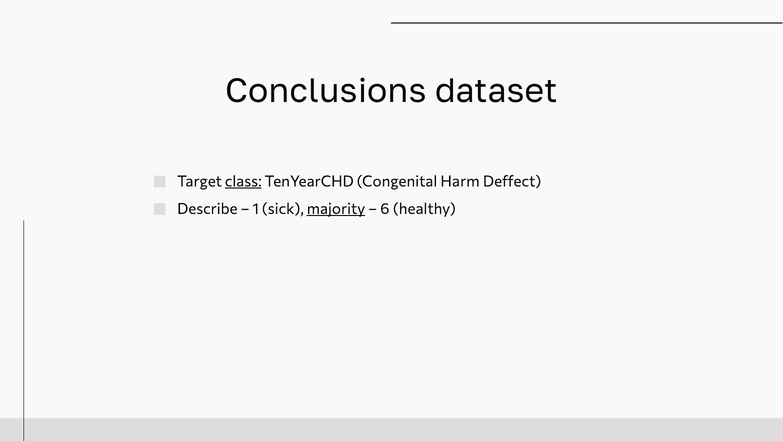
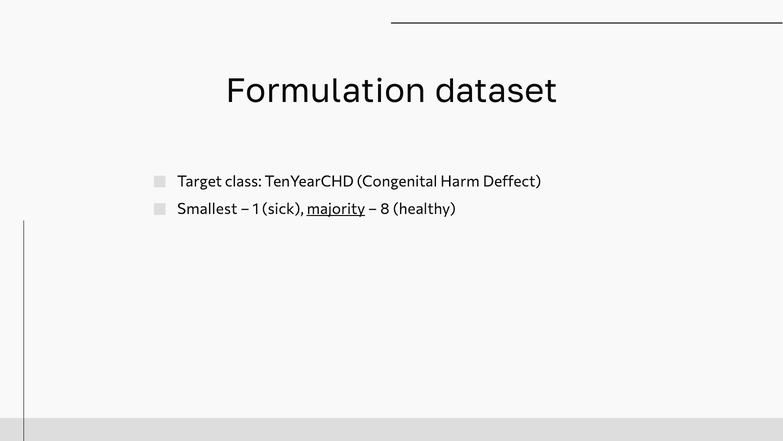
Conclusions: Conclusions -> Formulation (326, 91)
class underline: present -> none (243, 181)
Describe: Describe -> Smallest (207, 209)
6: 6 -> 8 (385, 209)
